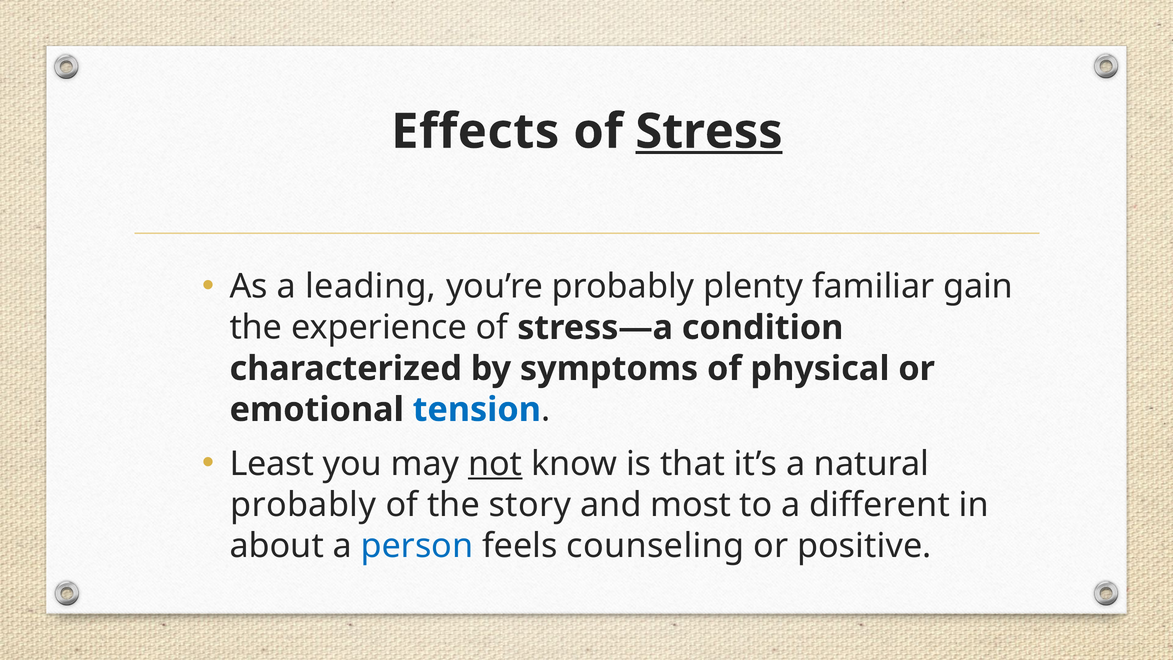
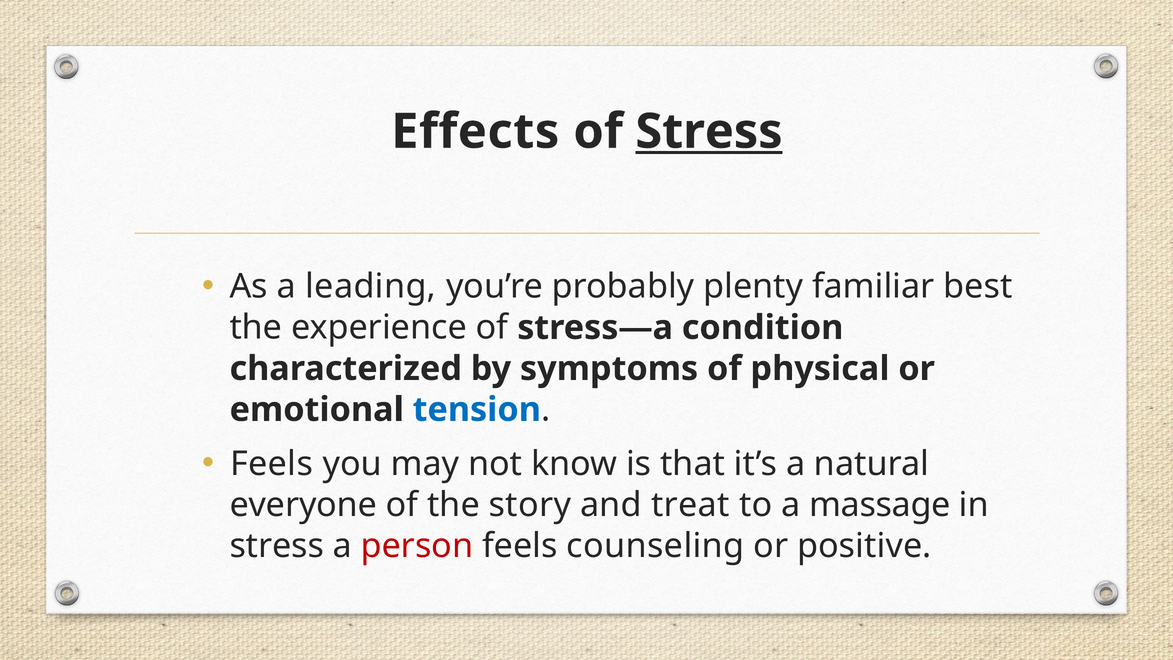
gain: gain -> best (978, 287)
Least: Least -> Feels (272, 464)
not underline: present -> none (495, 464)
probably: probably -> everyone (303, 505)
most: most -> treat (690, 505)
different: different -> massage (880, 505)
about: about -> stress (277, 546)
person colour: blue -> red (417, 546)
